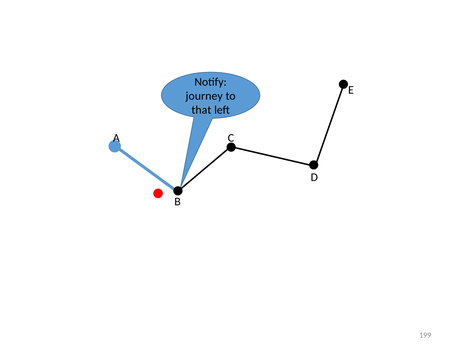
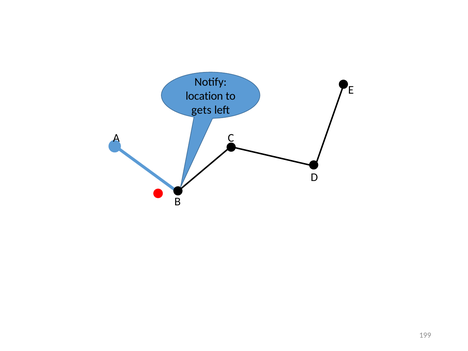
journey: journey -> location (204, 96)
that: that -> gets (201, 110)
